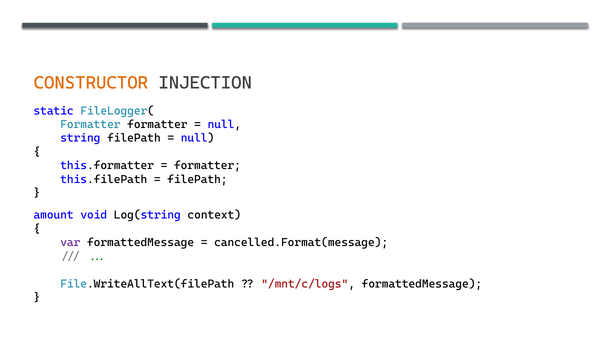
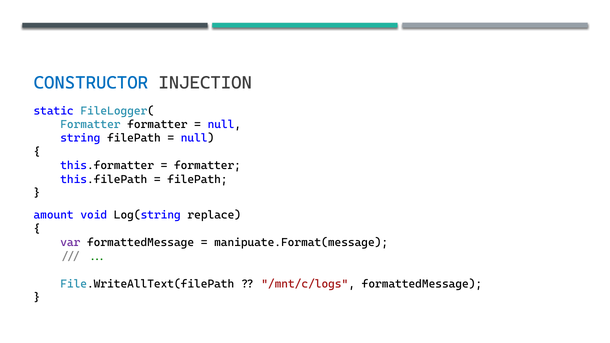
CONSTRUCTOR colour: orange -> blue (91, 83)
context: context -> replace (214, 215)
cancelled.Format(message: cancelled.Format(message -> manipuate.Format(message (301, 243)
